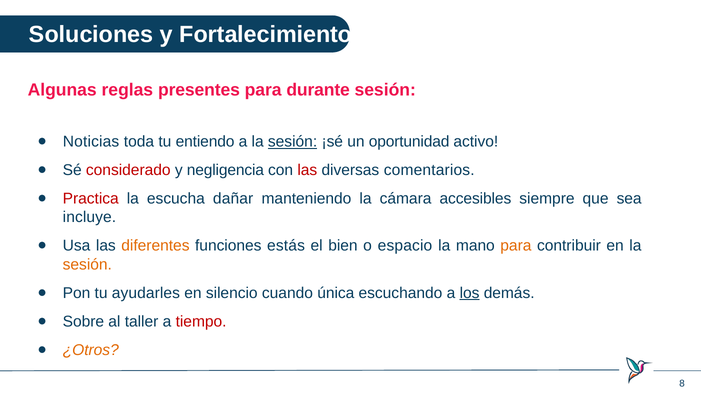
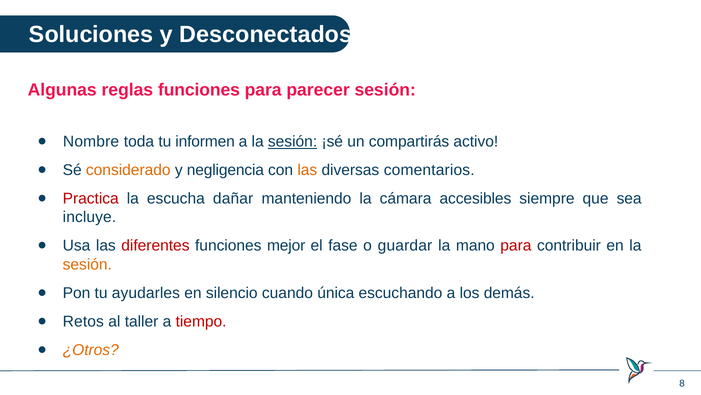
Fortalecimiento: Fortalecimiento -> Desconectados (266, 34)
reglas presentes: presentes -> funciones (199, 90)
durante: durante -> parecer (318, 90)
Noticias: Noticias -> Nombre (91, 141)
entiendo: entiendo -> informen (205, 141)
oportunidad: oportunidad -> compartirás (409, 141)
considerado colour: red -> orange (128, 170)
las colour: red -> orange (307, 170)
diferentes colour: orange -> red (155, 245)
estás: estás -> mejor (286, 245)
bien: bien -> fase (343, 245)
espacio: espacio -> guardar (405, 245)
para colour: orange -> red (516, 245)
los underline: present -> none (470, 292)
Sobre: Sobre -> Retos (83, 321)
